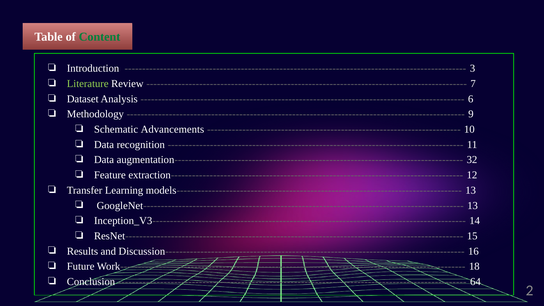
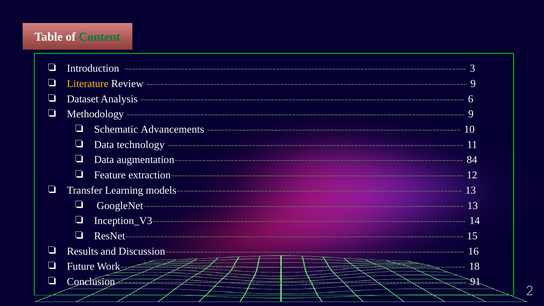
Literature colour: light green -> yellow (88, 84)
7: 7 -> 9 (473, 84)
recognition: recognition -> technology (141, 145)
32: 32 -> 84 (472, 160)
64: 64 -> 91 (475, 282)
